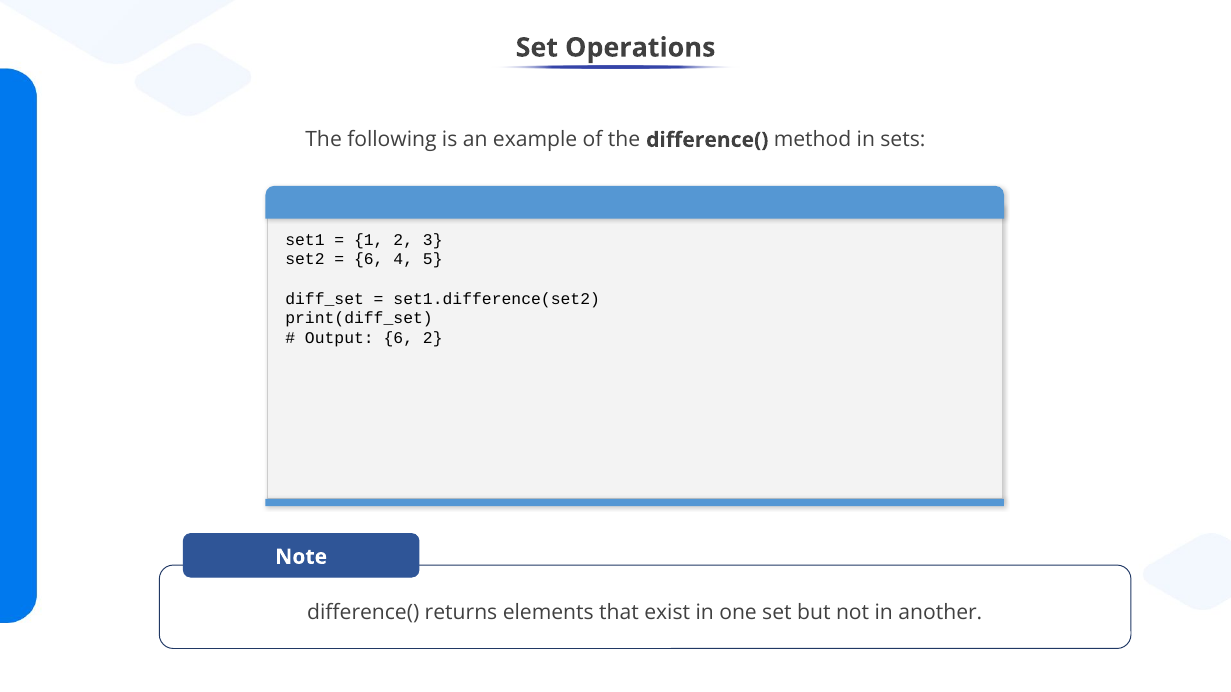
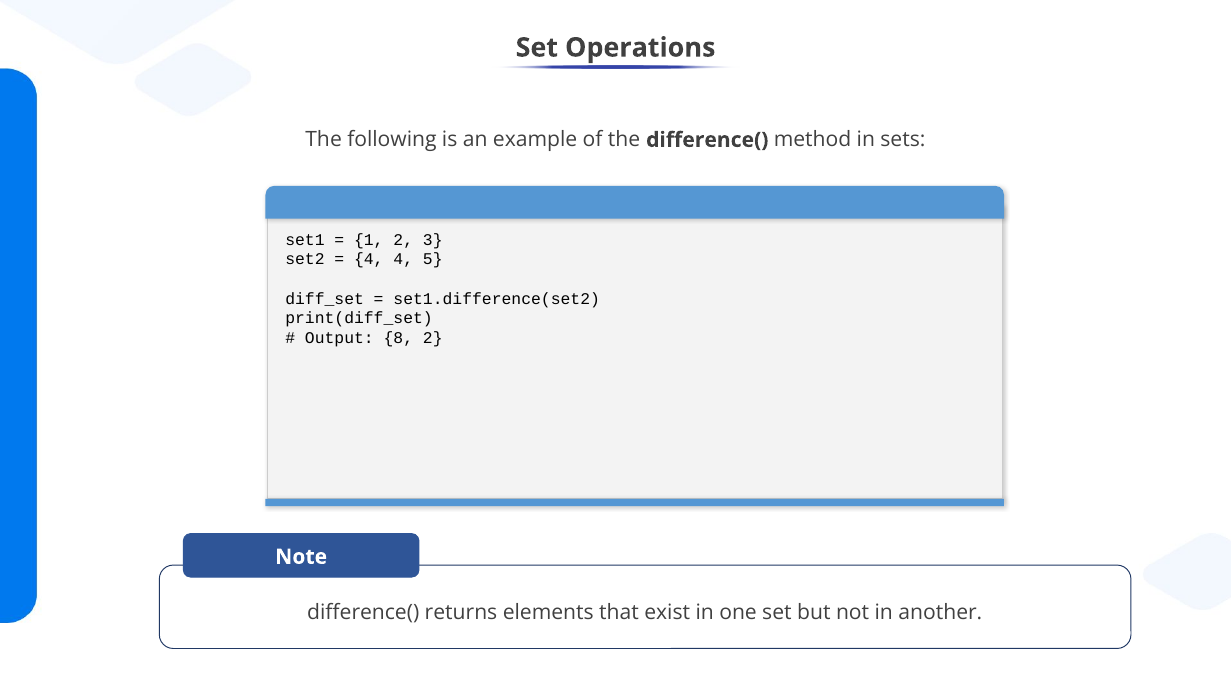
6: 6 -> 4 (369, 260)
Output 6: 6 -> 8 (398, 338)
